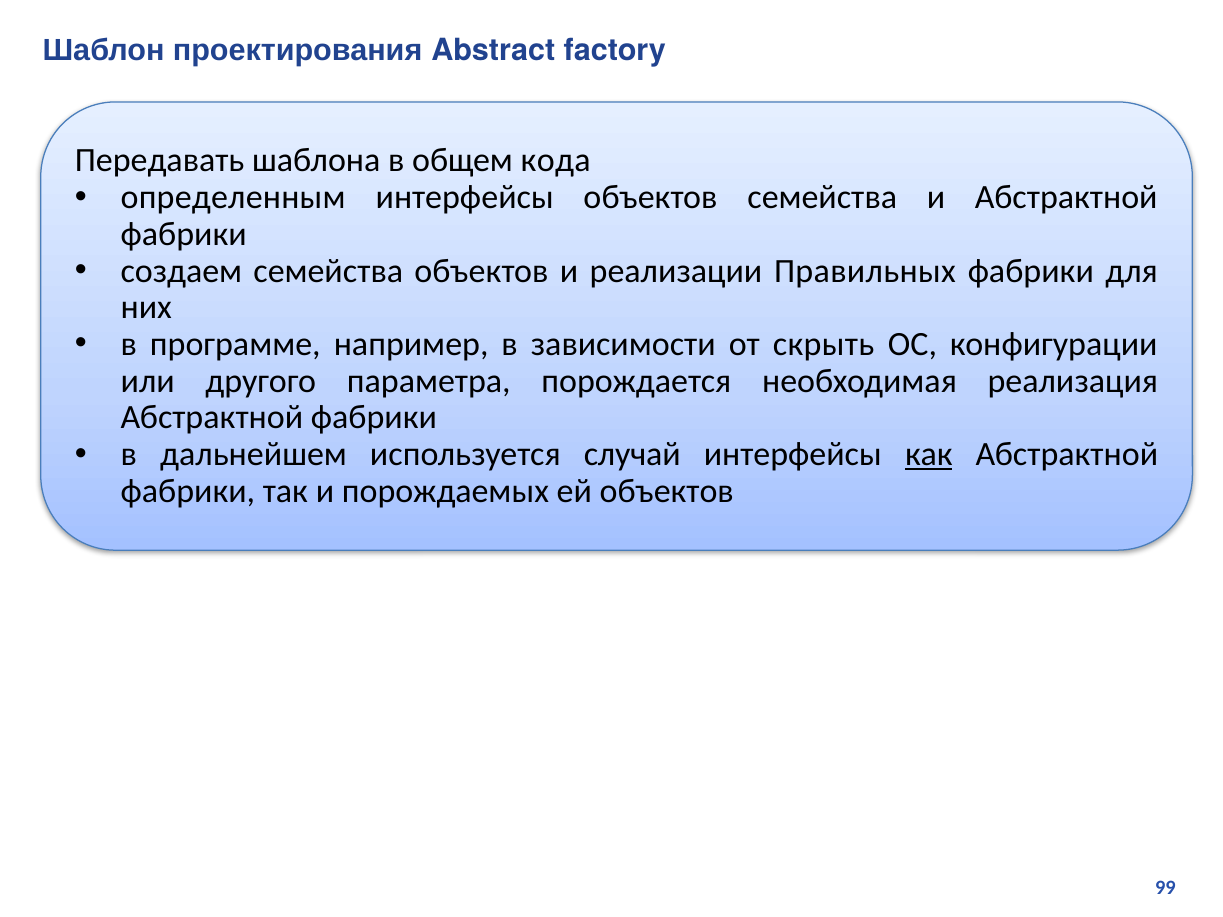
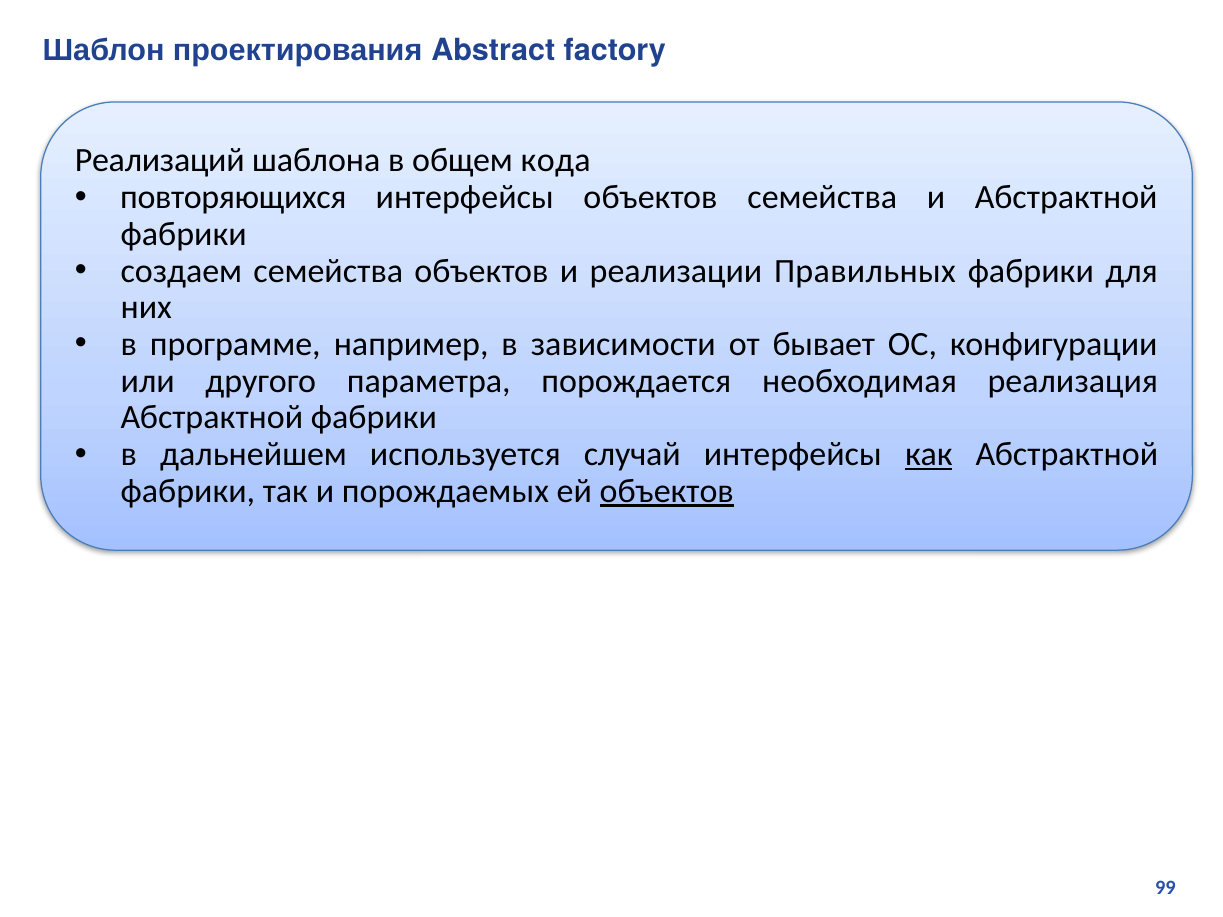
Передавать: Передавать -> Реализаций (160, 161)
определенным: определенным -> повторяющихся (233, 198)
скрыть: скрыть -> бывает (824, 344)
объектов underline: none -> present (667, 491)
